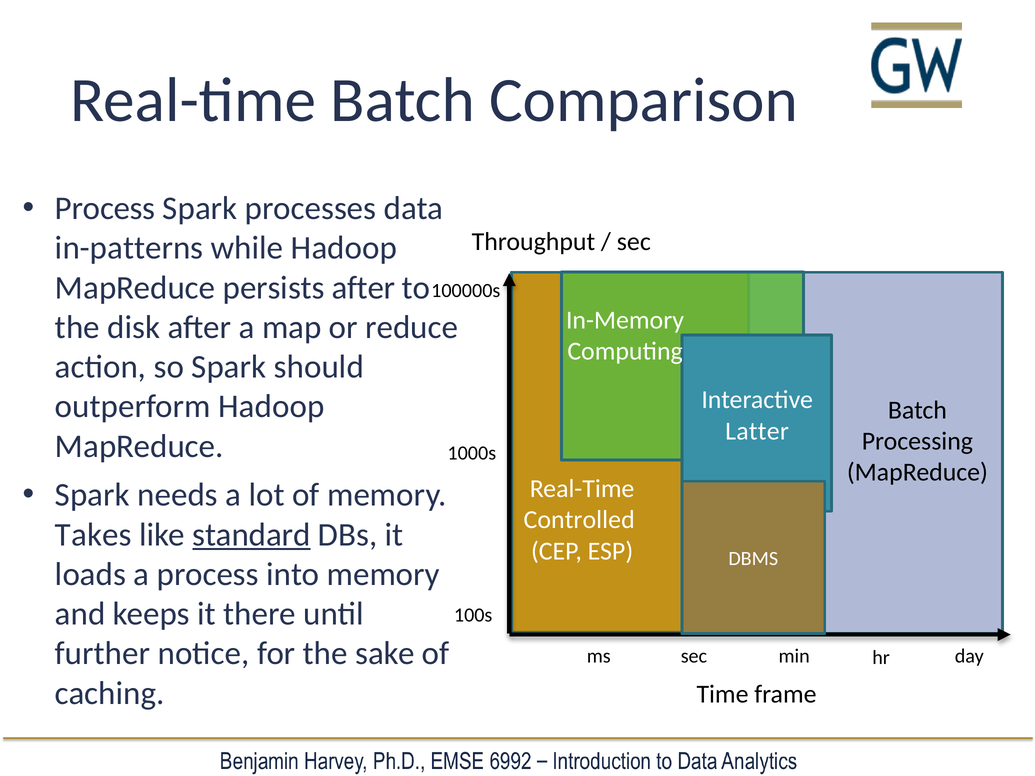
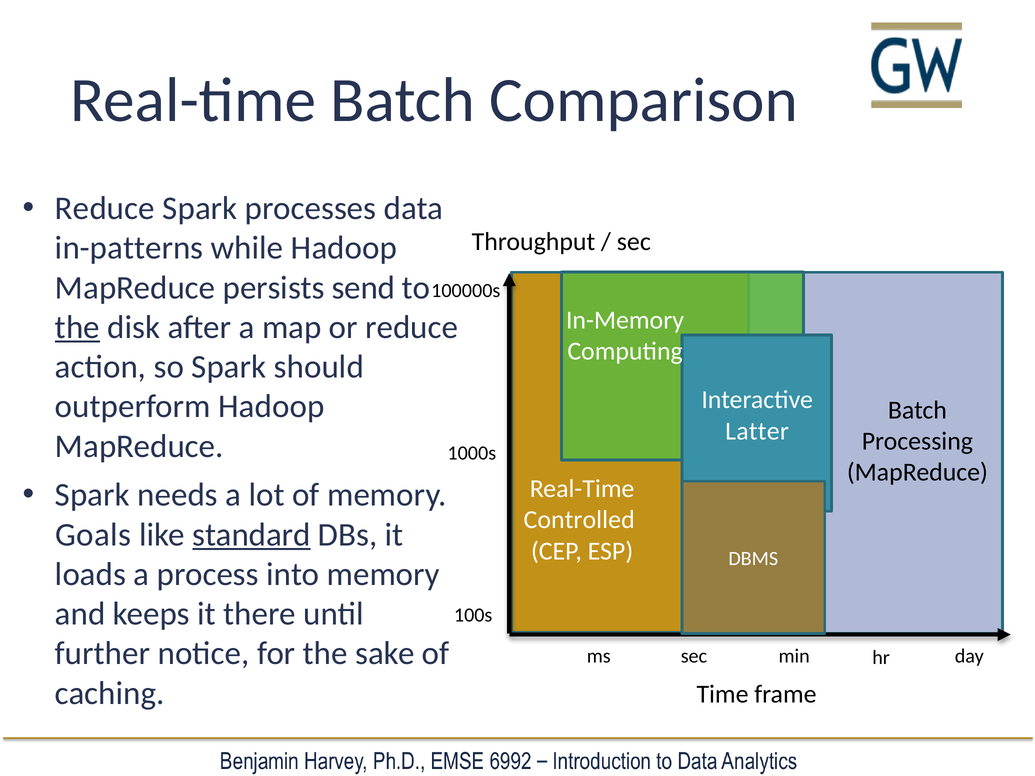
Process: Process -> Reduce (105, 208)
persists after: after -> send (363, 288)
the underline: none -> present (77, 327)
Takes: Takes -> Goals (93, 535)
